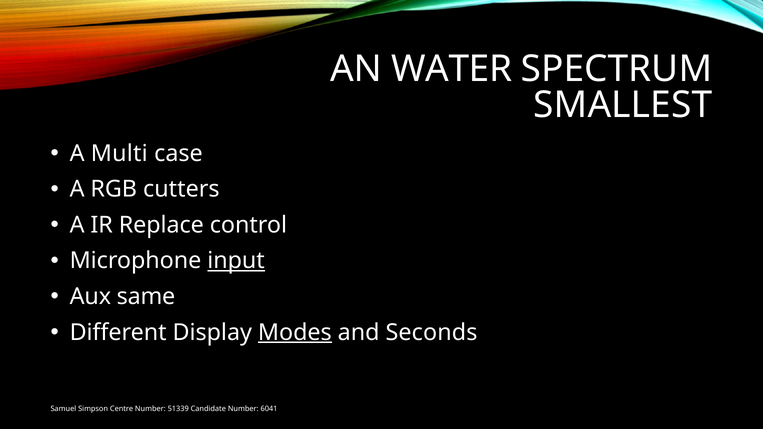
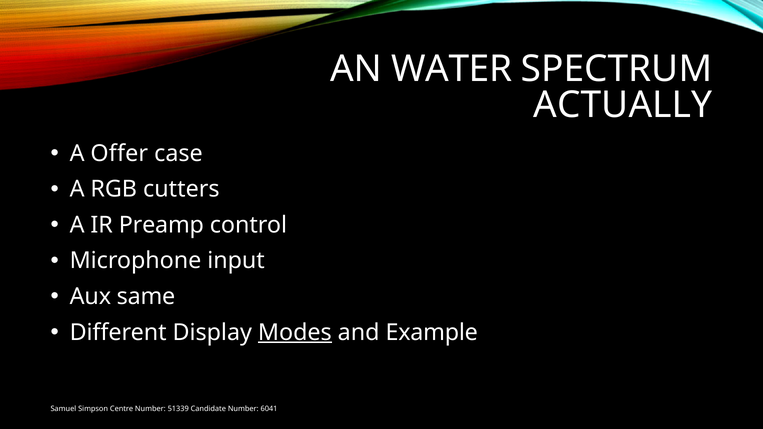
SMALLEST: SMALLEST -> ACTUALLY (623, 105)
Multi: Multi -> Offer (119, 154)
Replace: Replace -> Preamp (161, 225)
input underline: present -> none (236, 261)
Seconds: Seconds -> Example (432, 332)
